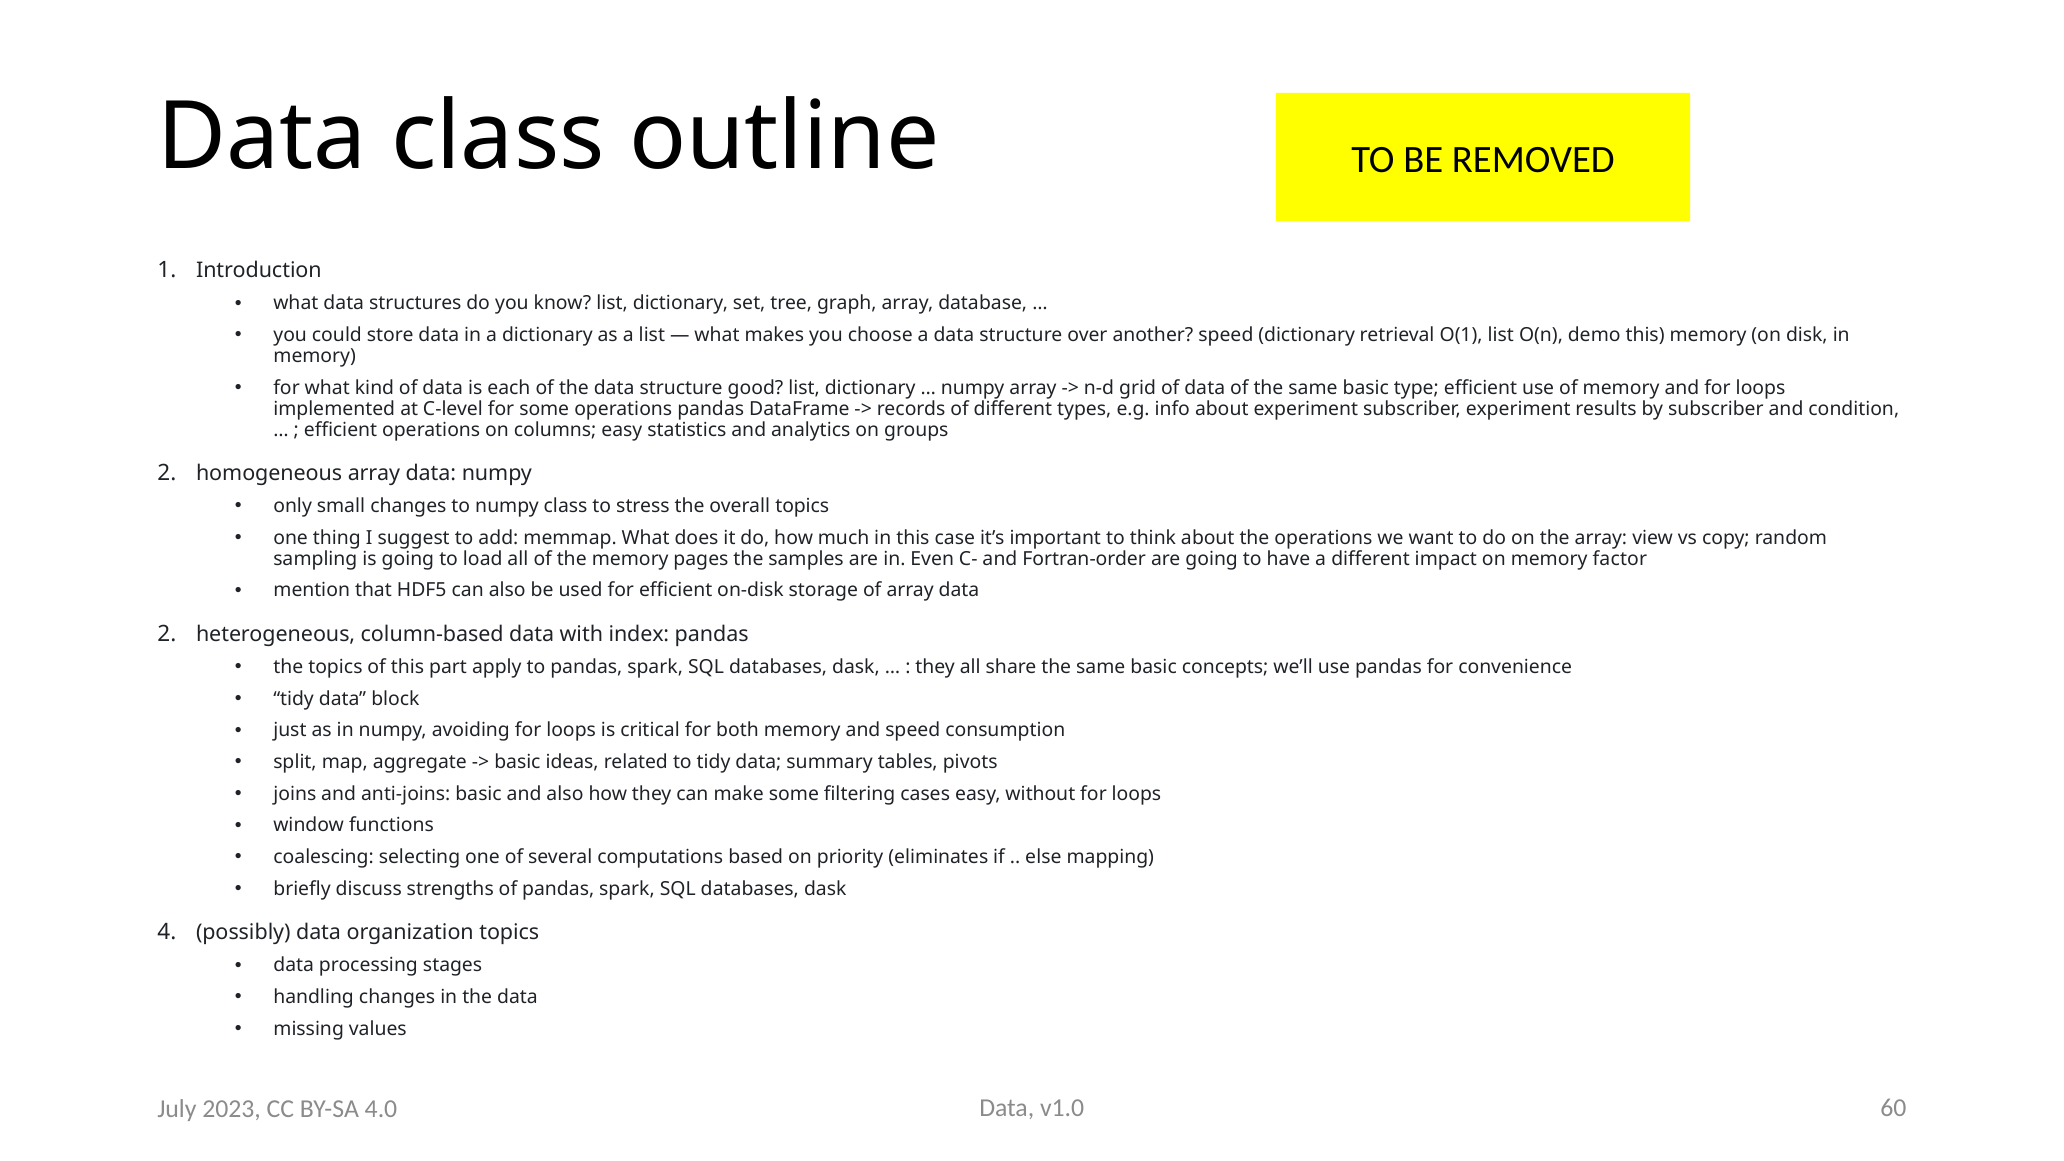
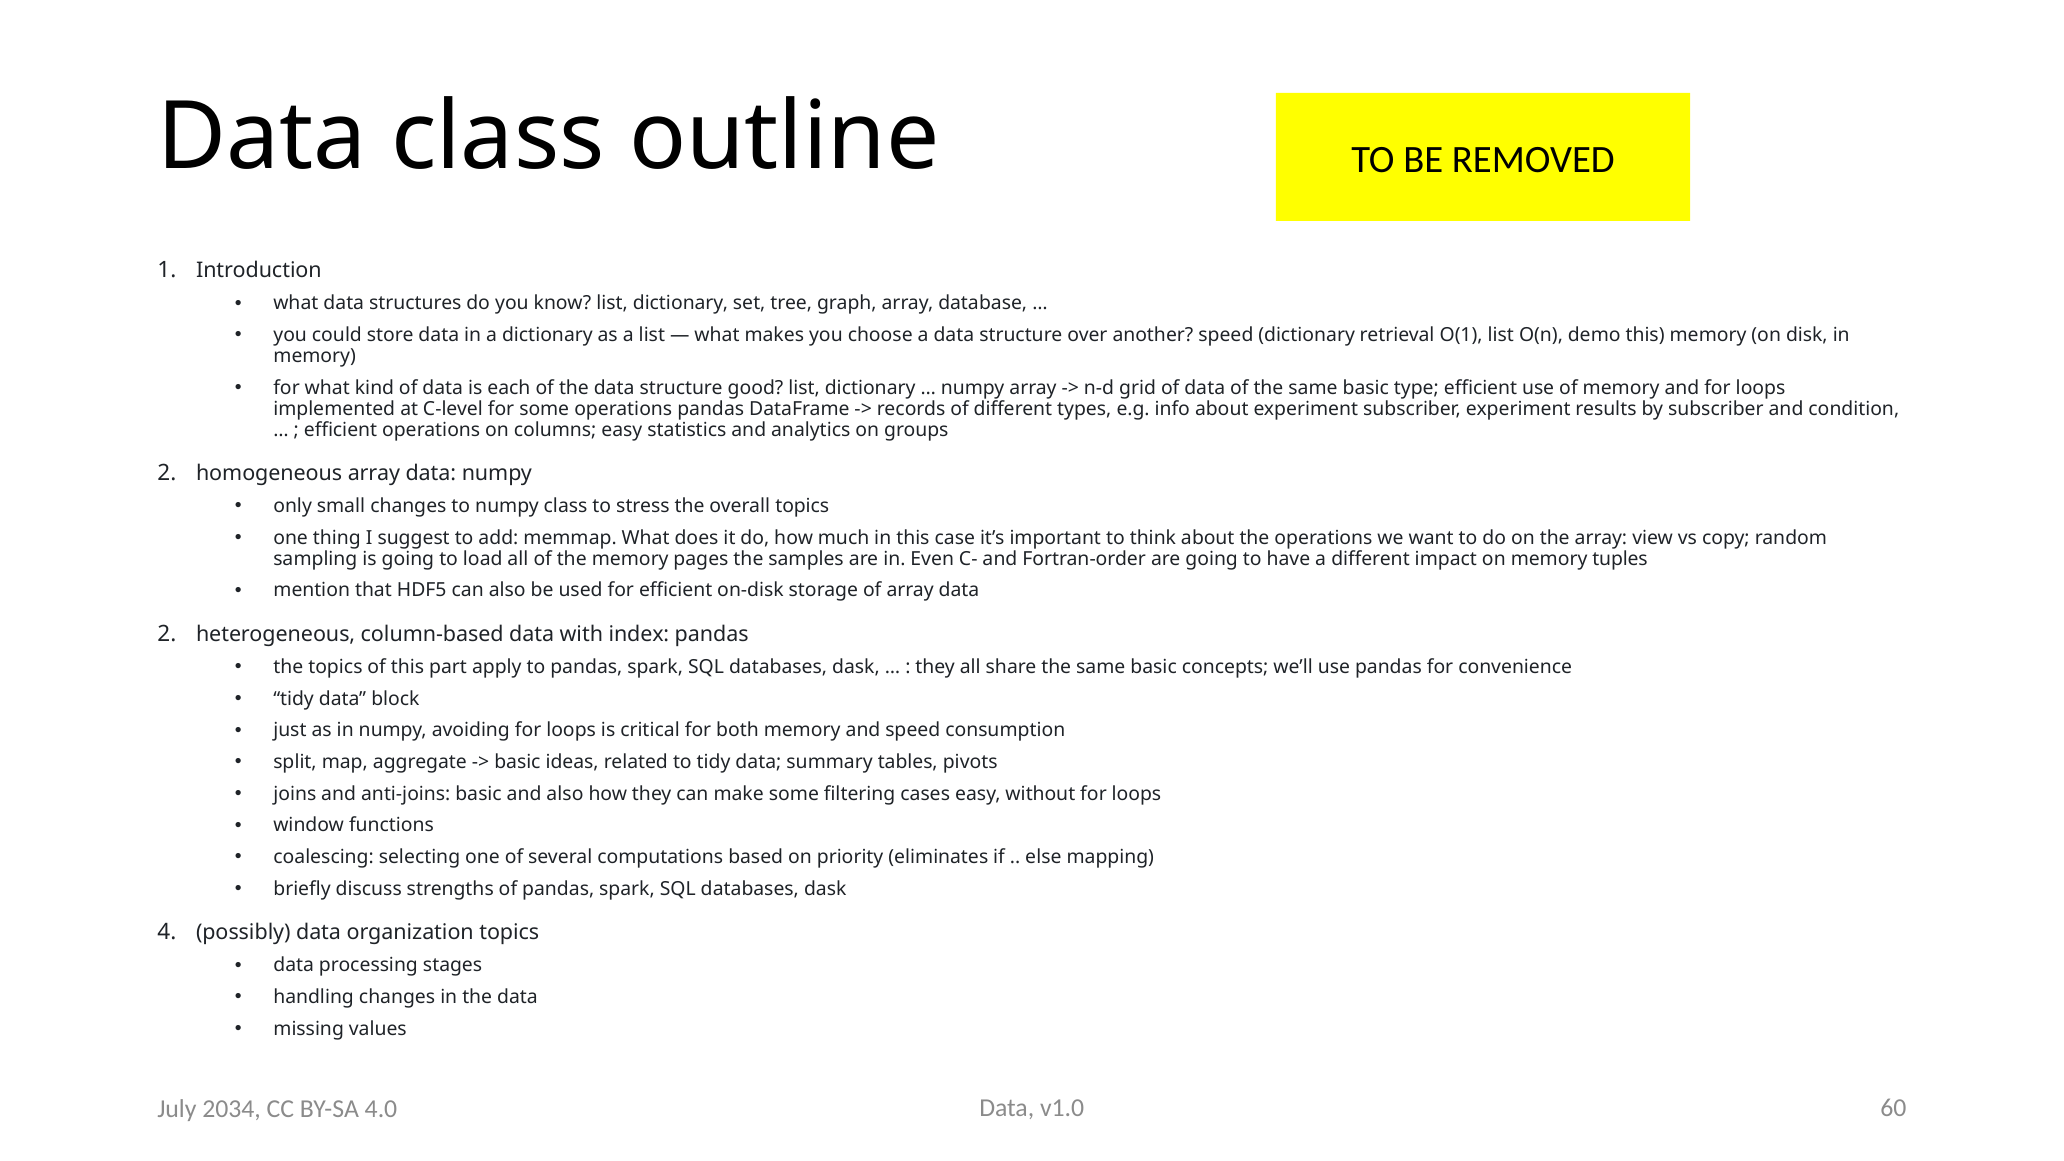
factor: factor -> tuples (1620, 559)
2023: 2023 -> 2034 (232, 1109)
